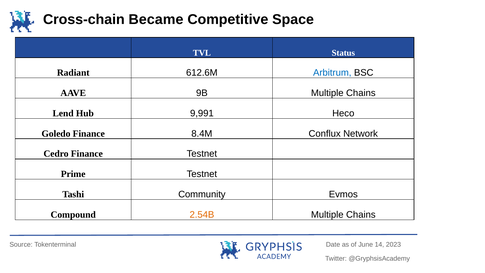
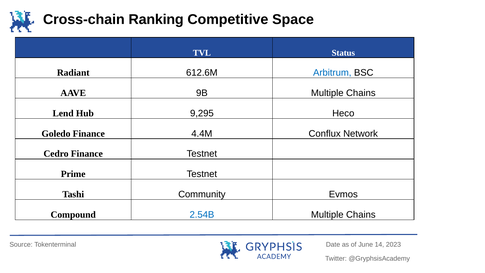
Became: Became -> Ranking (156, 19)
9,991: 9,991 -> 9,295 (202, 113)
8.4M: 8.4M -> 4.4M (202, 133)
2.54B colour: orange -> blue (202, 215)
